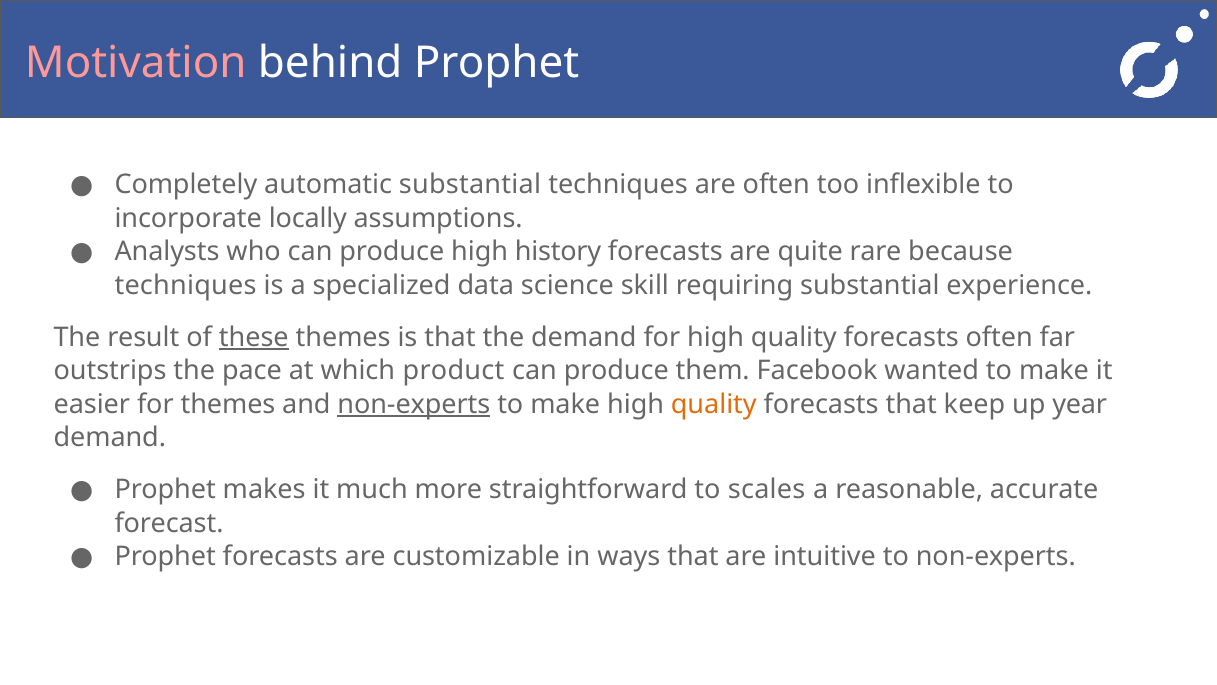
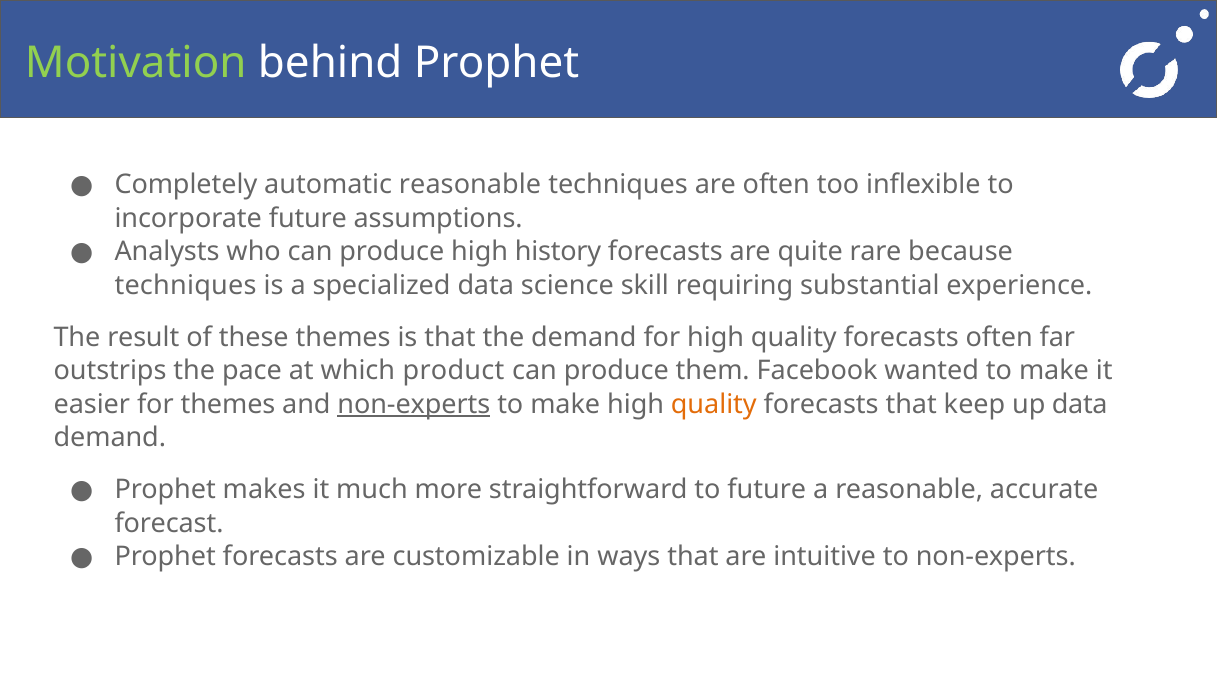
Motivation colour: pink -> light green (136, 63)
automatic substantial: substantial -> reasonable (470, 185)
incorporate locally: locally -> future (308, 218)
these underline: present -> none (254, 337)
up year: year -> data (1080, 404)
to scales: scales -> future (767, 489)
